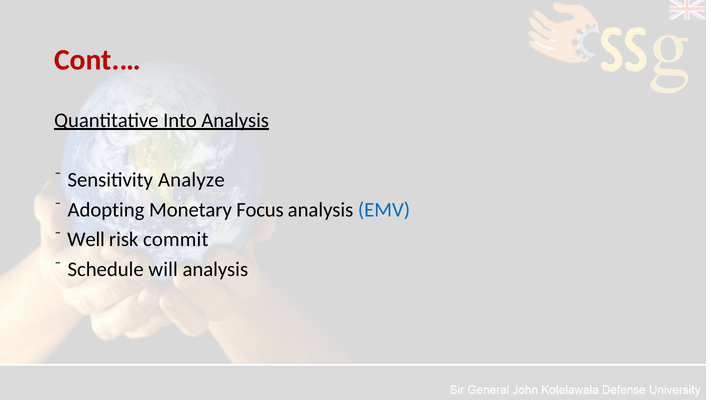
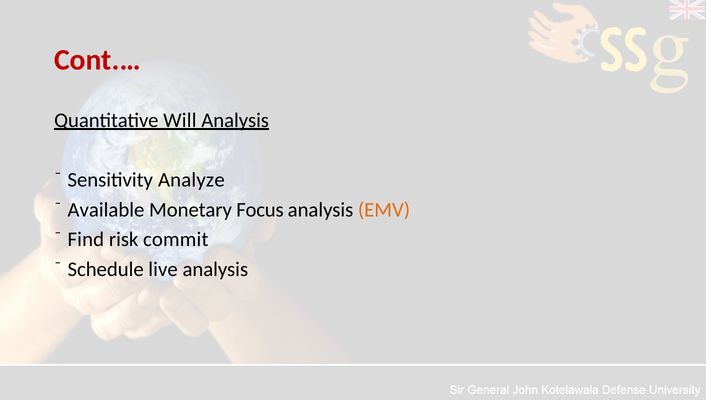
Into: Into -> Will (180, 120)
Adopting: Adopting -> Available (106, 210)
EMV colour: blue -> orange (384, 210)
Well: Well -> Find (86, 239)
will: will -> live (163, 269)
